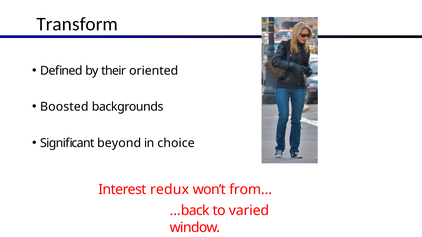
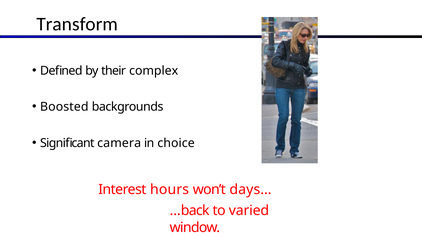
oriented: oriented -> complex (154, 71)
beyond: beyond -> camera (119, 143)
redux: redux -> hours (170, 190)
from…: from… -> days… (250, 190)
